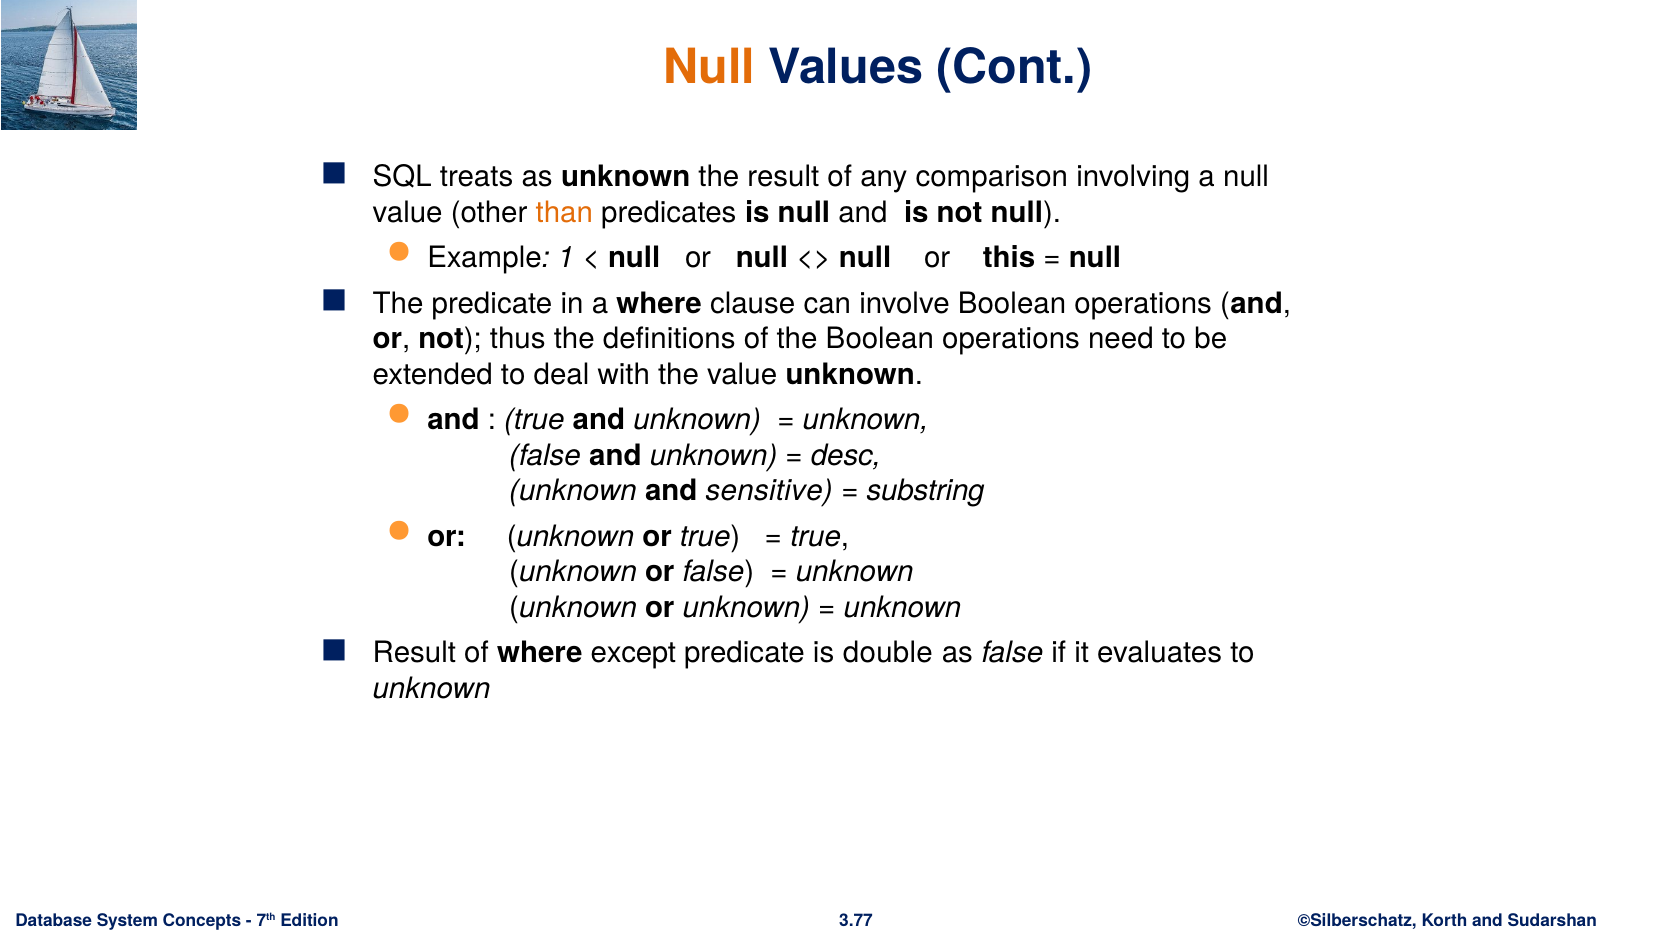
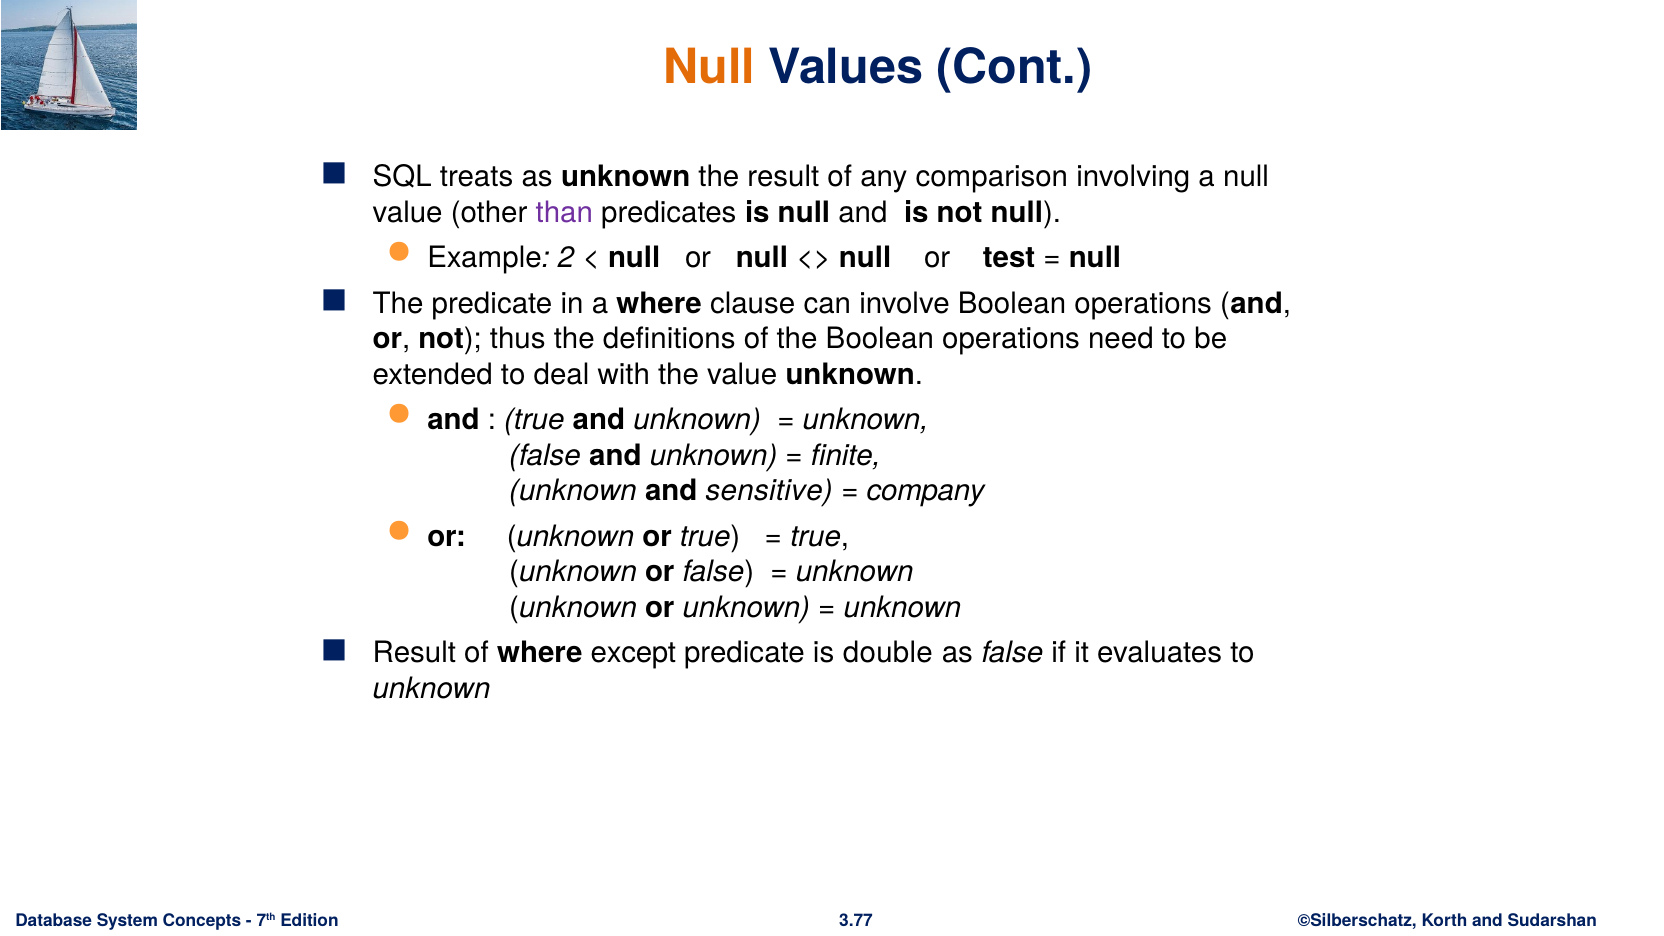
than colour: orange -> purple (564, 212)
1: 1 -> 2 (566, 258)
this: this -> test (1009, 258)
desc: desc -> finite (846, 456)
substring: substring -> company (926, 491)
